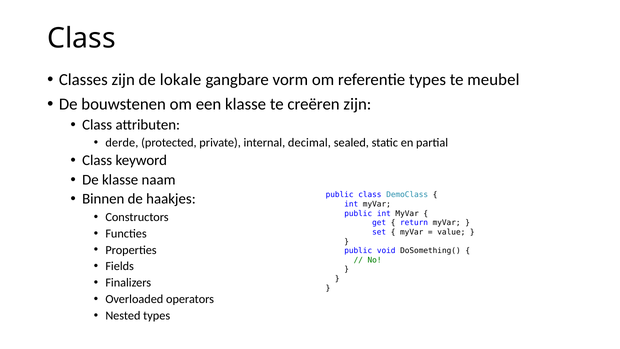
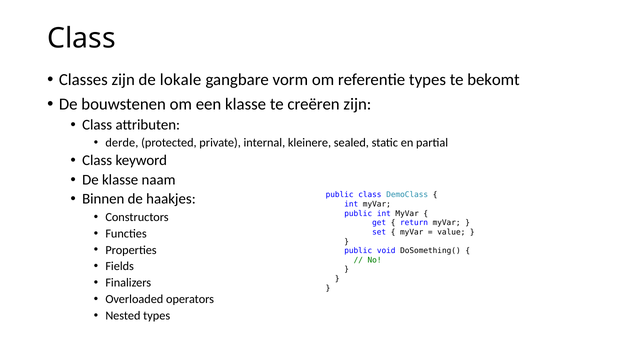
meubel: meubel -> bekomt (493, 80)
decimal: decimal -> kleinere (310, 143)
